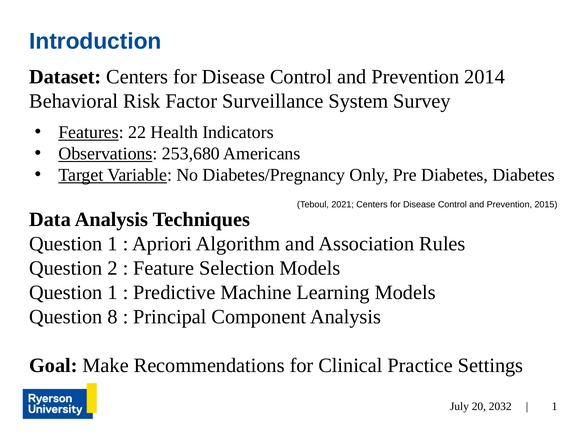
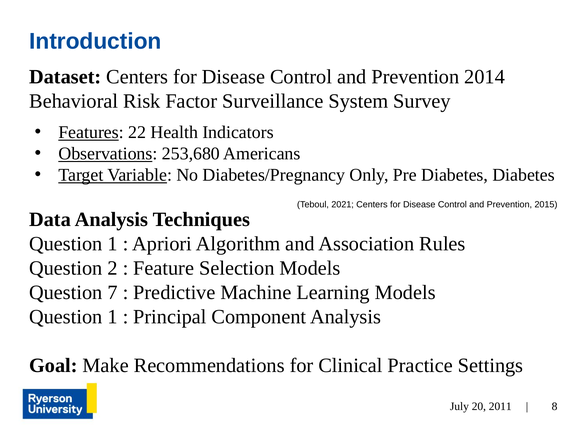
1: 1 -> 7 (113, 292)
8: 8 -> 1 (113, 317)
2032: 2032 -> 2011 (500, 406)
1: 1 -> 8 (555, 406)
